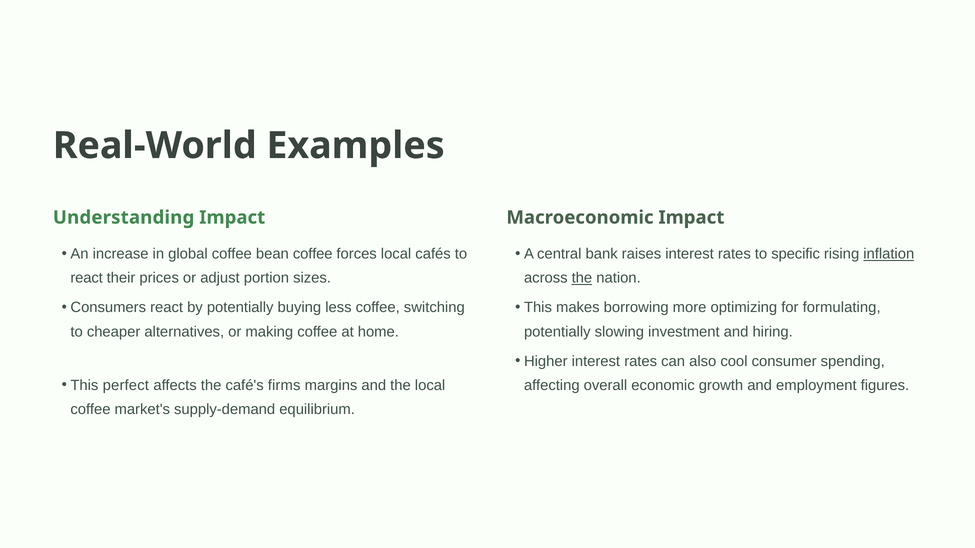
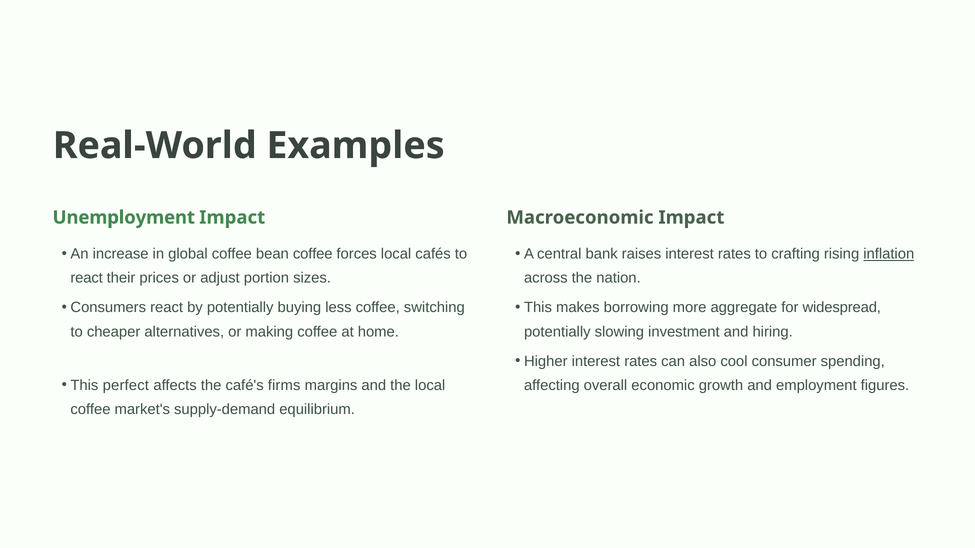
Understanding: Understanding -> Unemployment (124, 218)
specific: specific -> crafting (796, 254)
the underline: present -> none (582, 278)
optimizing: optimizing -> aggregate (744, 308)
formulating: formulating -> widespread (842, 308)
